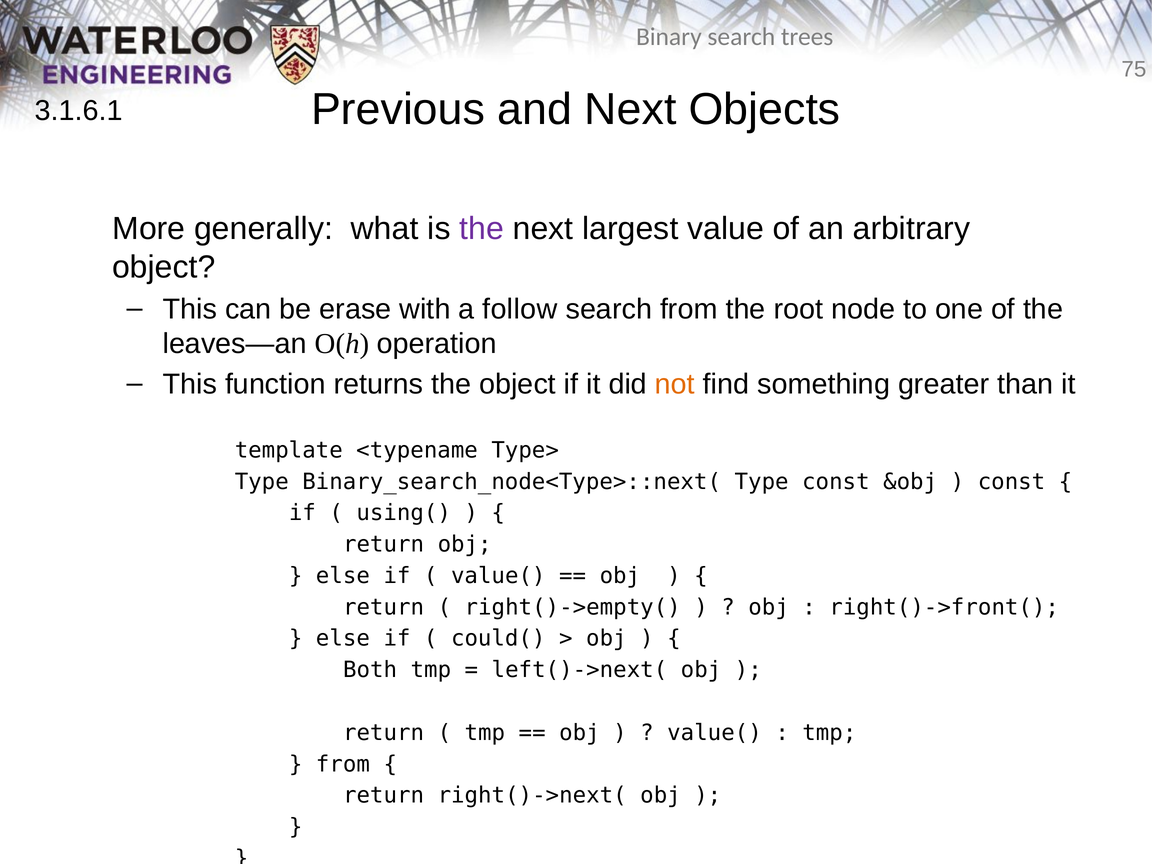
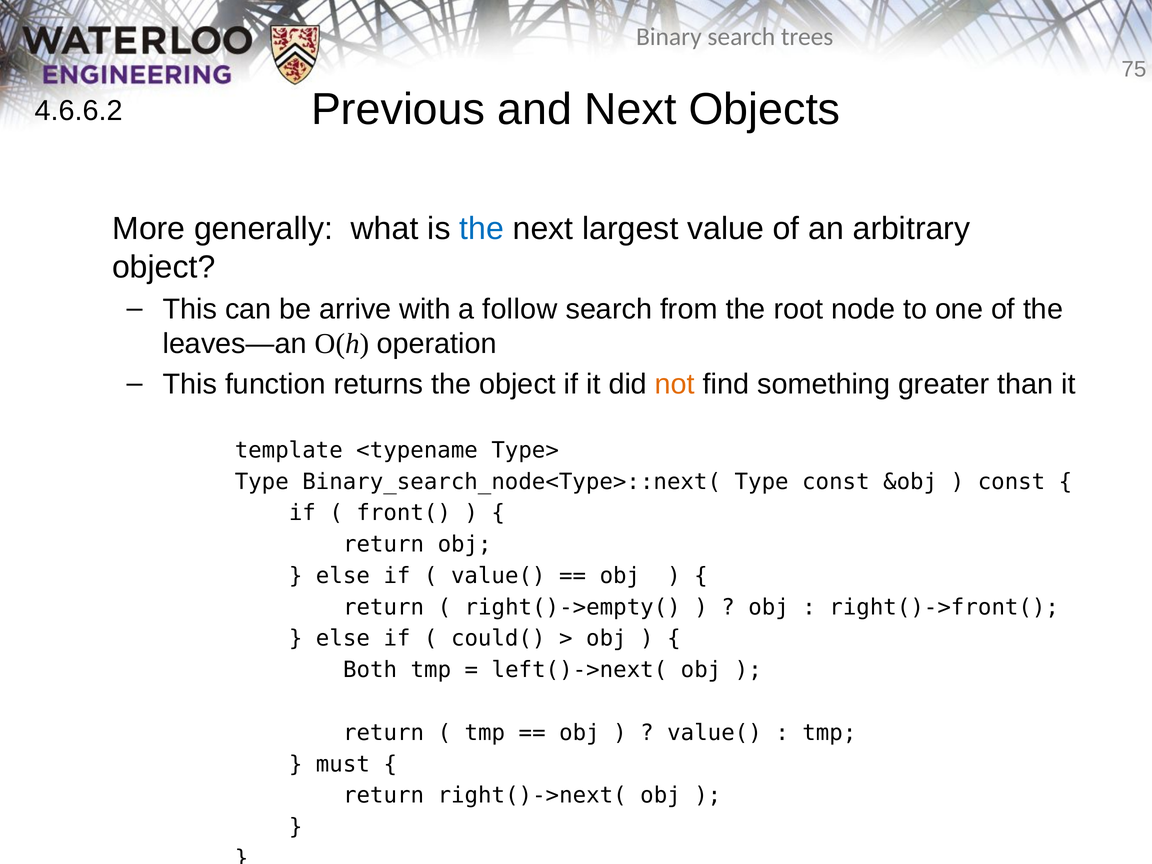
3.1.6.1: 3.1.6.1 -> 4.6.6.2 (79, 111)
the colour: purple -> blue (482, 229)
erase: erase -> arrive (355, 309)
using(: using( -> front( (404, 513)
from: from -> must (343, 764)
